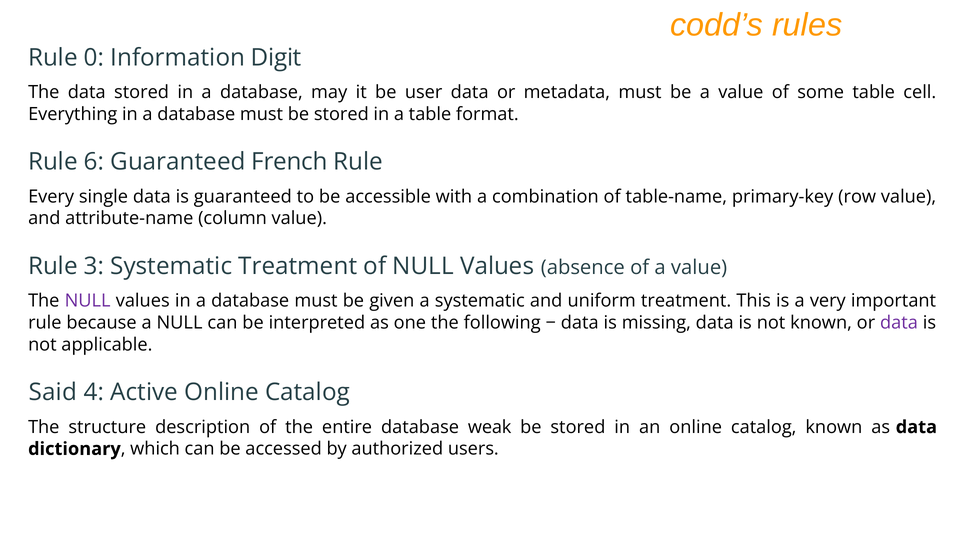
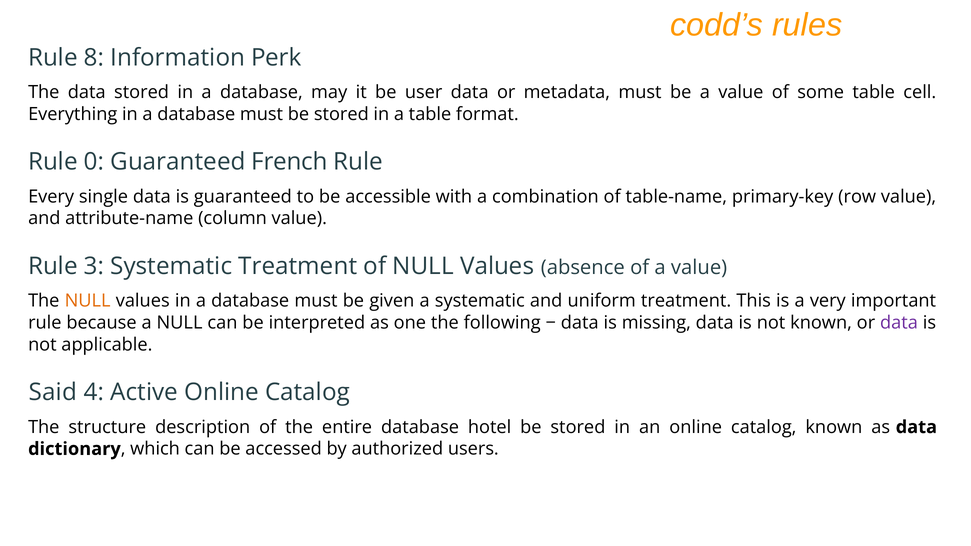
0: 0 -> 8 (94, 58)
Digit: Digit -> Perk (276, 58)
6: 6 -> 0 (94, 162)
NULL colour: purple -> orange (88, 301)
weak: weak -> hotel (490, 427)
